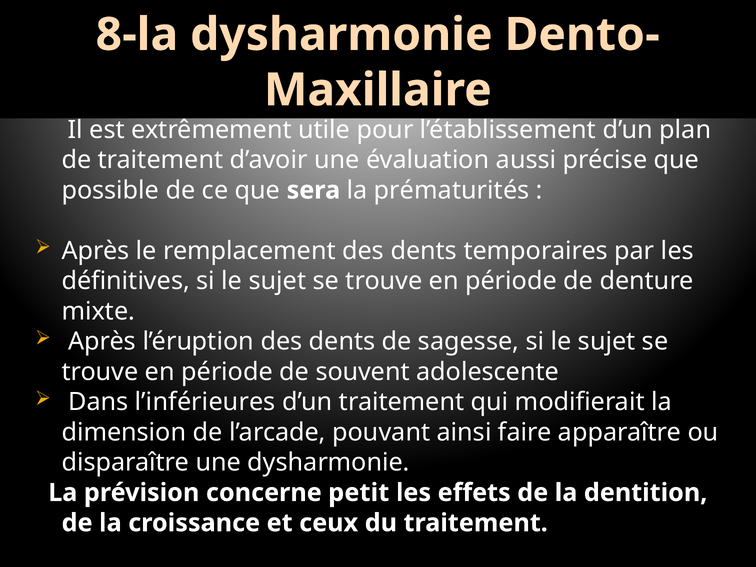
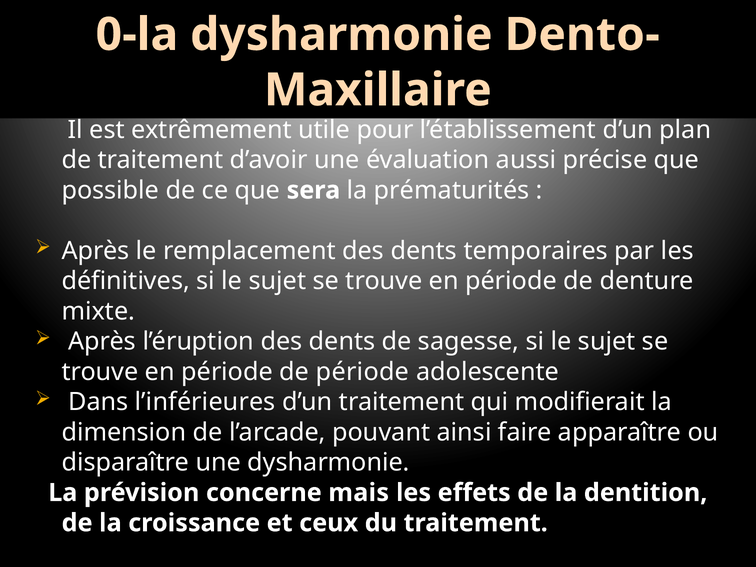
8-la: 8-la -> 0-la (137, 35)
de souvent: souvent -> période (362, 372)
petit: petit -> mais (359, 493)
